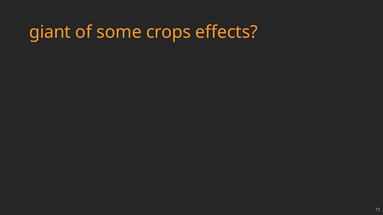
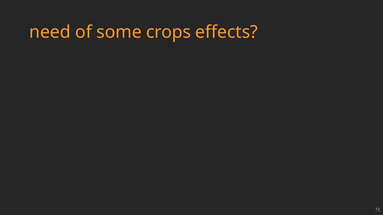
giant: giant -> need (50, 32)
